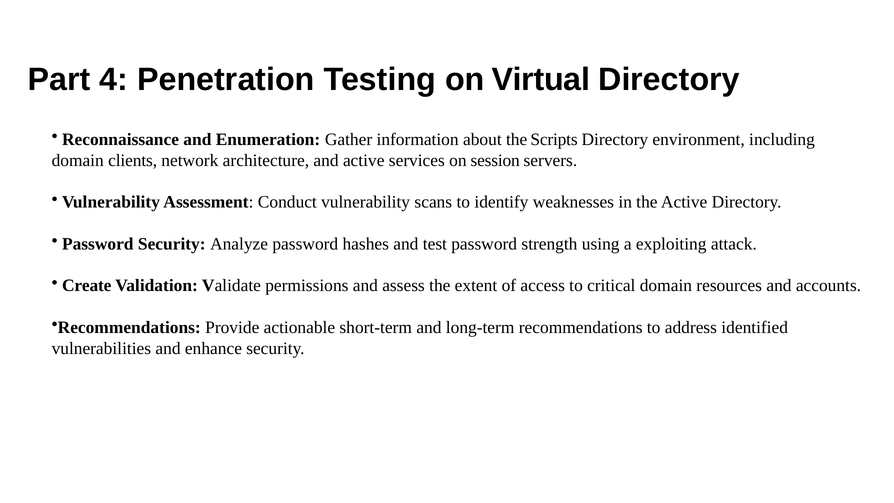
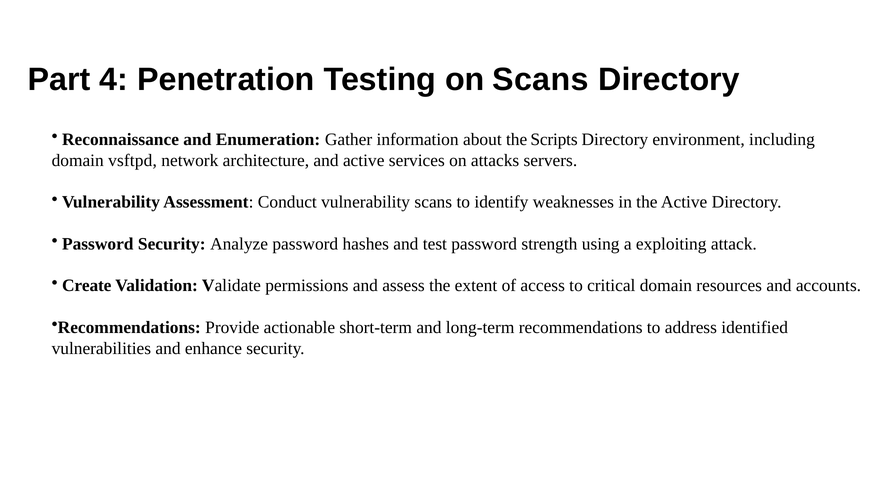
on Virtual: Virtual -> Scans (541, 80)
clients: clients -> vsftpd (133, 160)
session: session -> attacks (495, 160)
